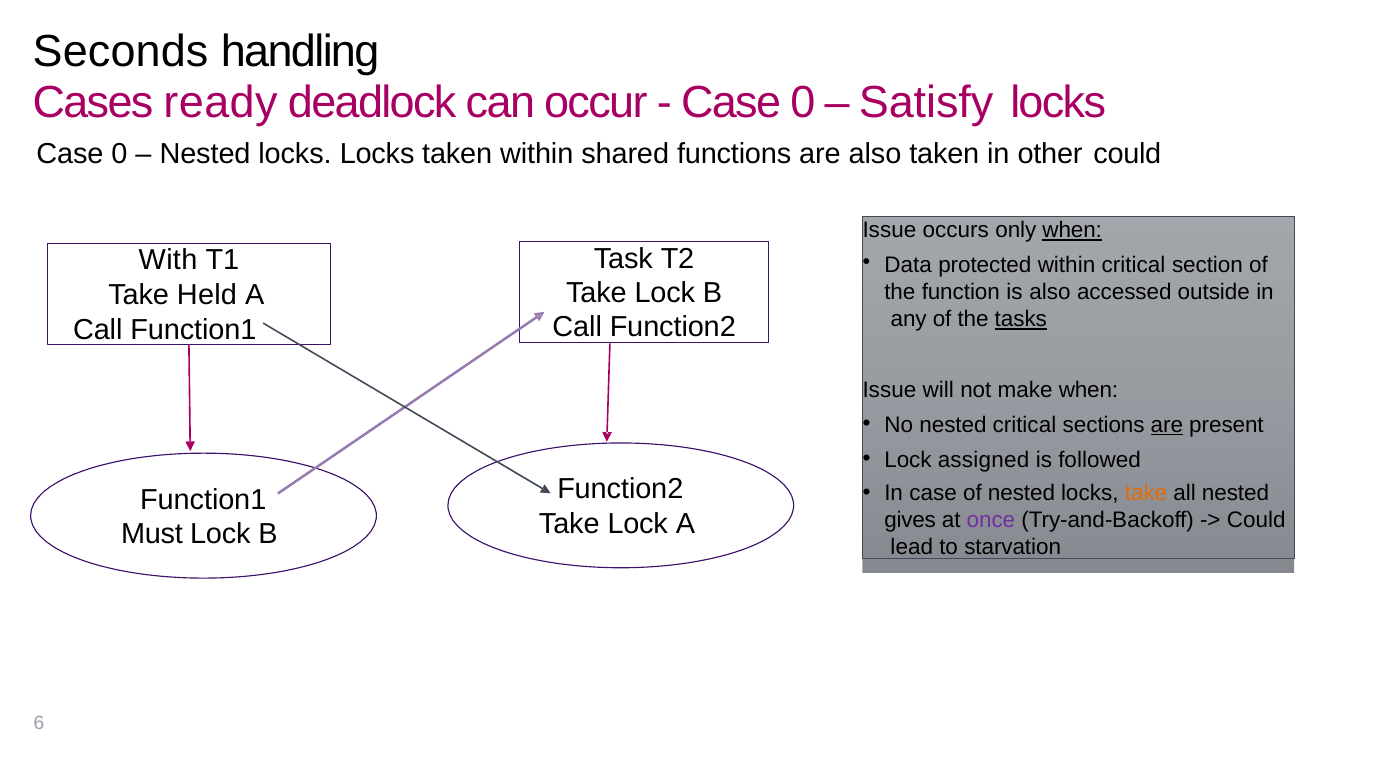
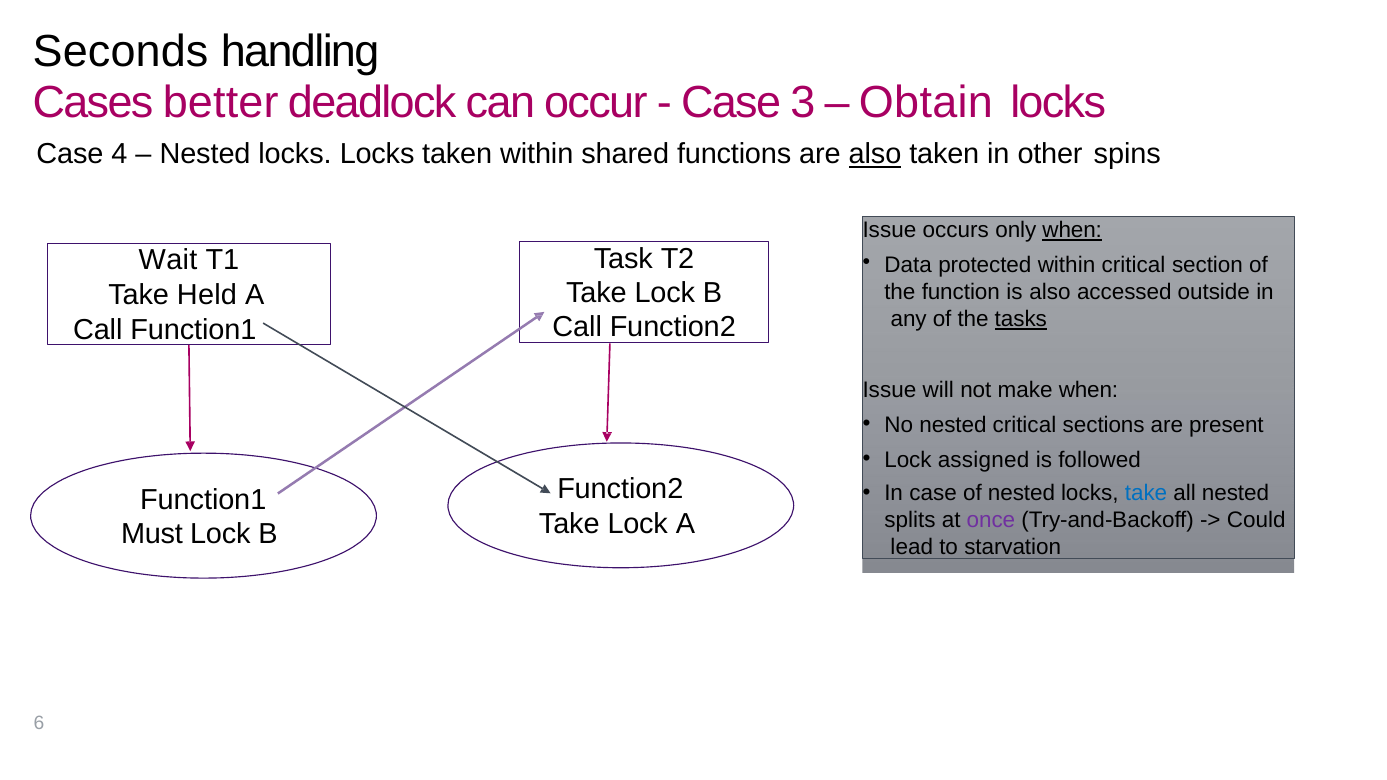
ready: ready -> better (221, 103)
0: 0 -> 3 (803, 103)
Satisfy: Satisfy -> Obtain (926, 103)
0: 0 -> 4 (119, 154)
also underline: none -> present (875, 154)
other could: could -> spins (1127, 154)
With: With -> Wait (168, 260)
are underline: present -> none (1167, 425)
take colour: orange -> blue (1146, 493)
gives: gives -> splits (910, 520)
